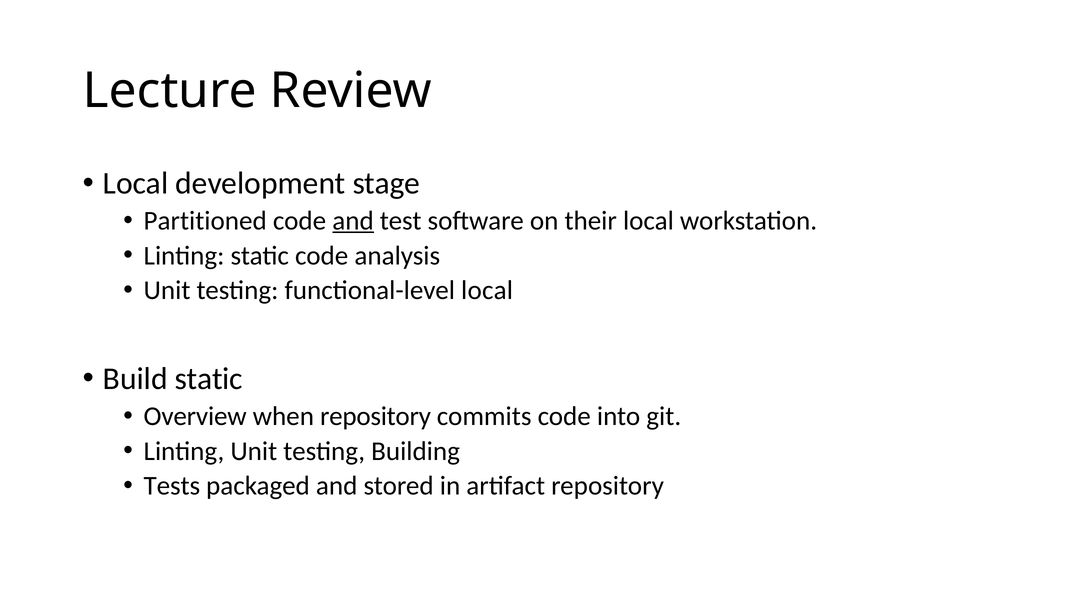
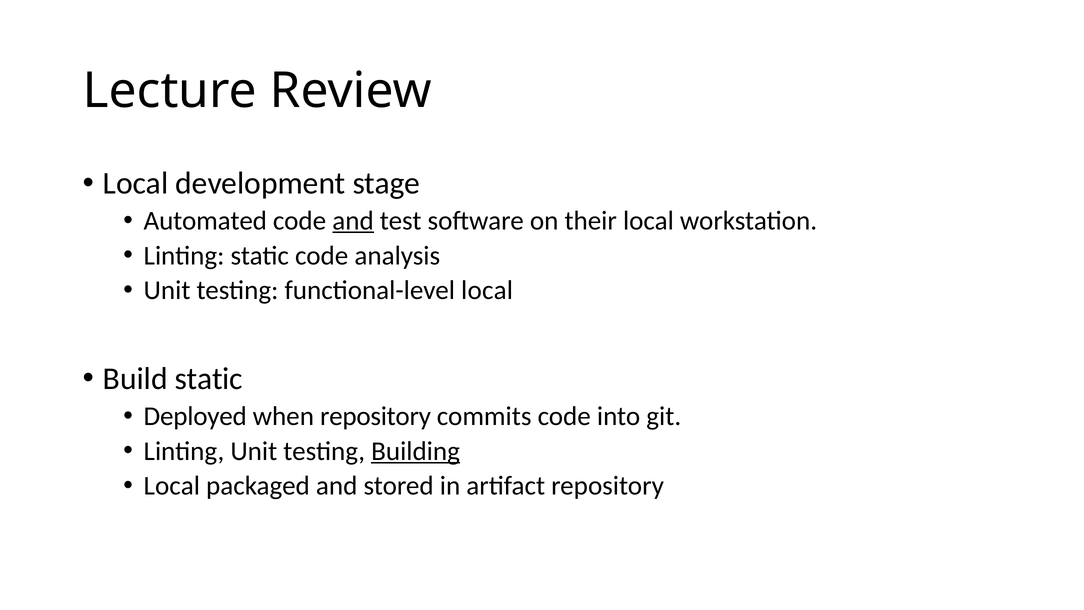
Partitioned: Partitioned -> Automated (205, 221)
Overview: Overview -> Deployed (195, 416)
Building underline: none -> present (416, 451)
Tests: Tests -> Local (172, 486)
